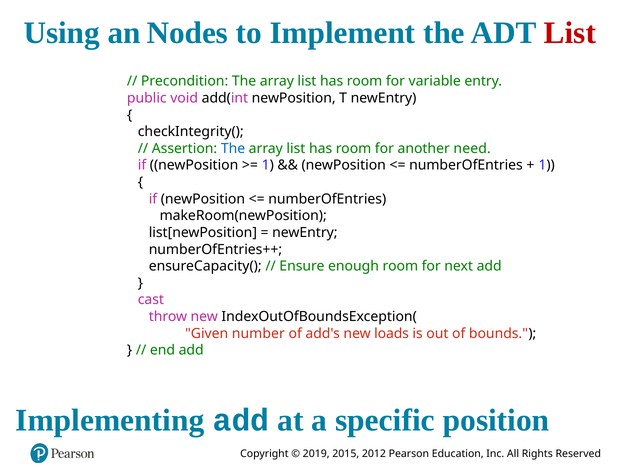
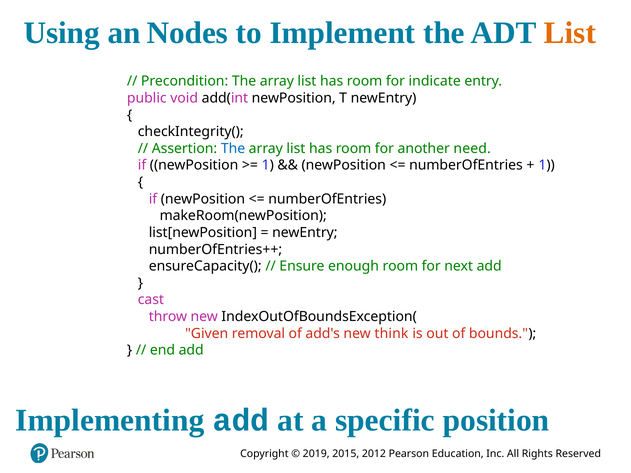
List colour: red -> orange (570, 33)
variable: variable -> indicate (435, 81)
number: number -> removal (258, 334)
loads: loads -> think (391, 334)
